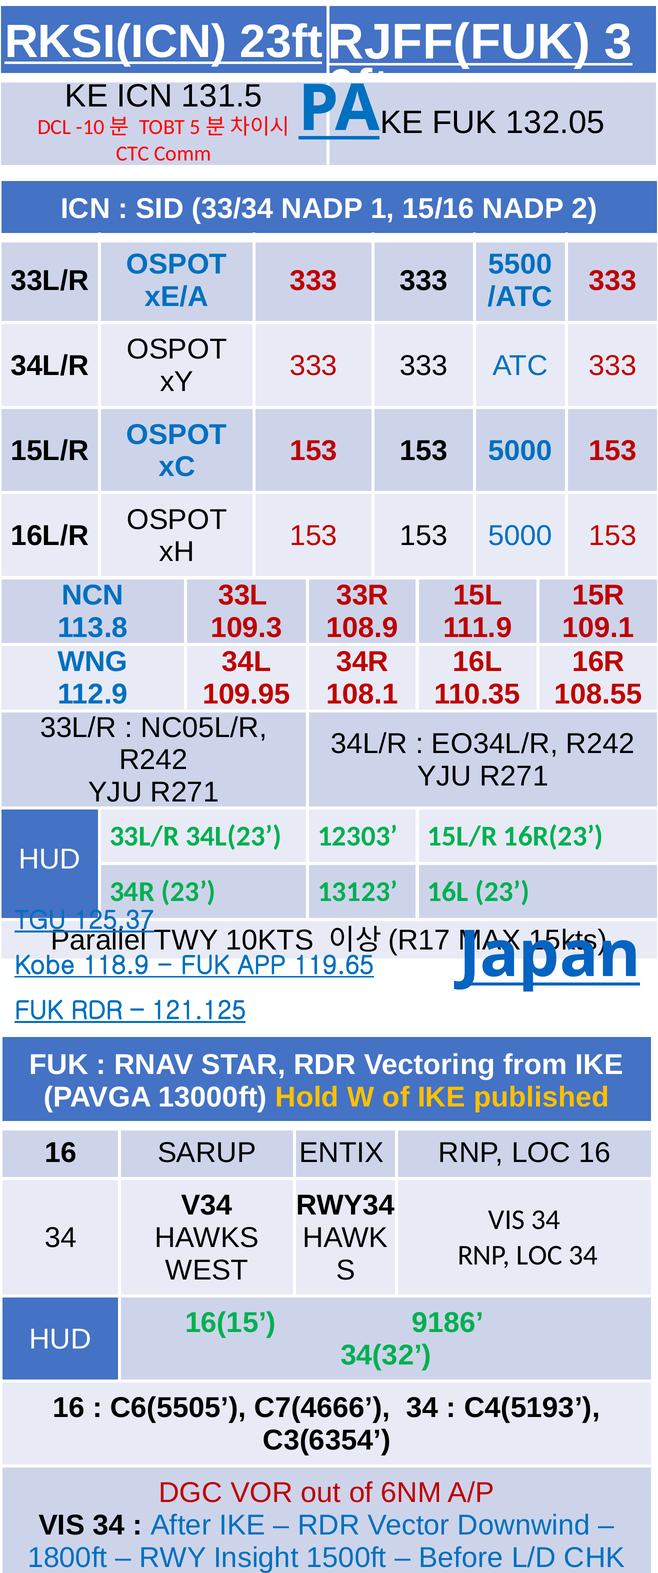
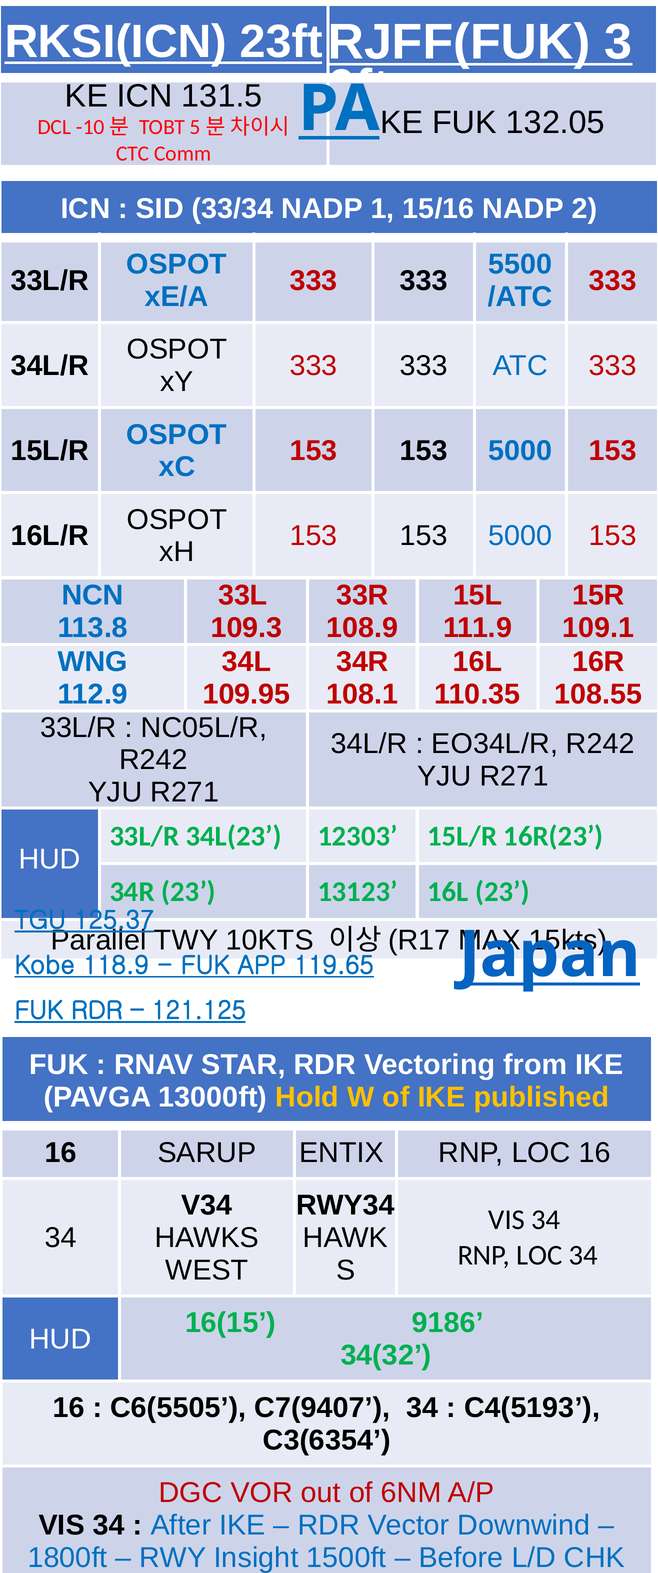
C7(4666: C7(4666 -> C7(9407 (322, 1409)
